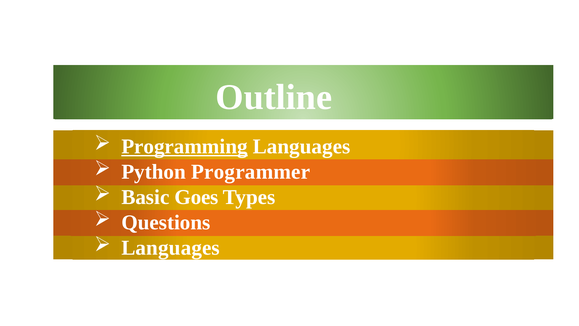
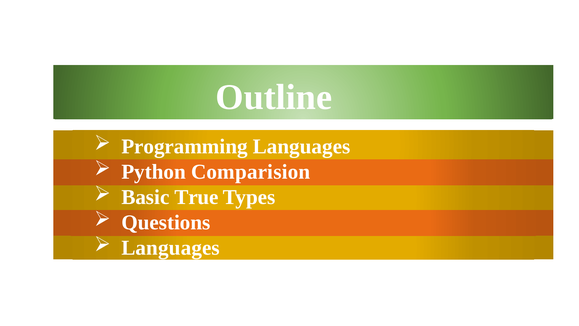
Programming underline: present -> none (184, 146)
Programmer: Programmer -> Comparision (251, 172)
Goes: Goes -> True (196, 197)
